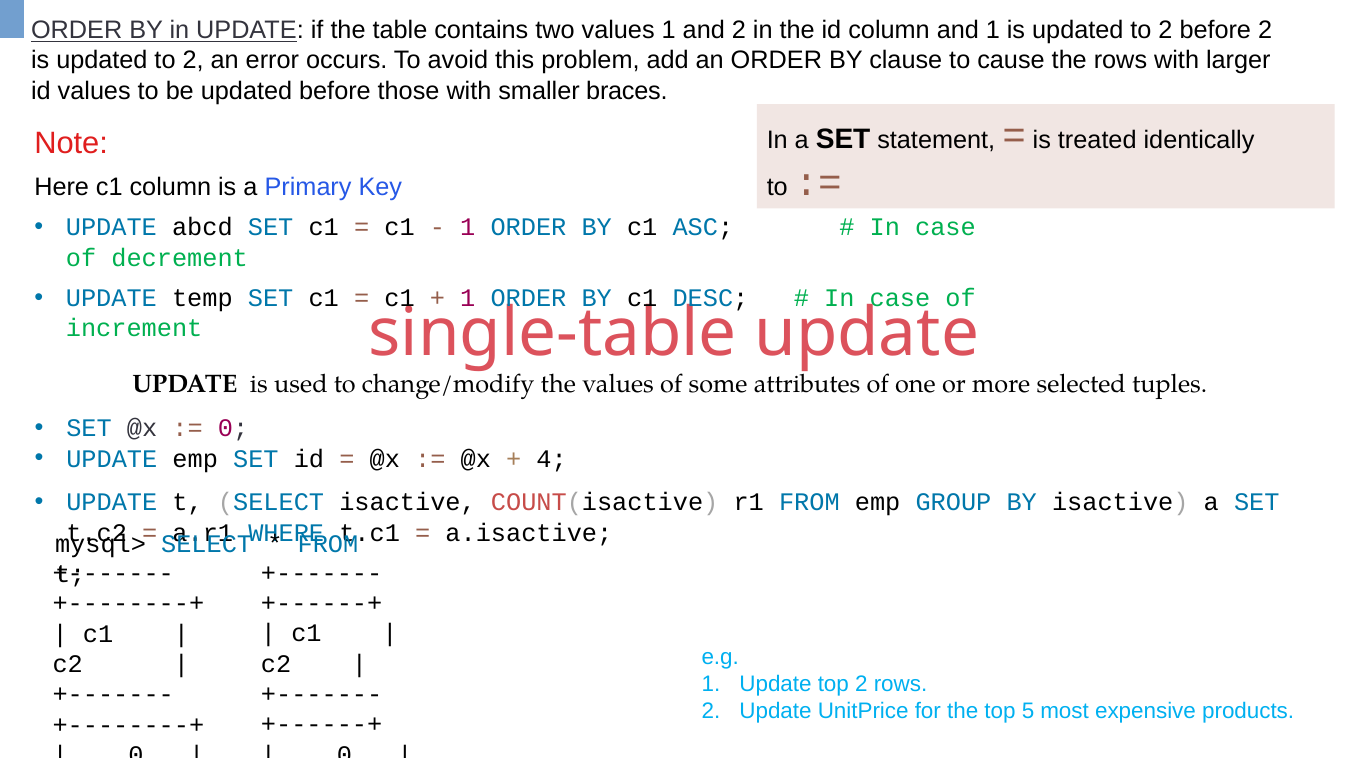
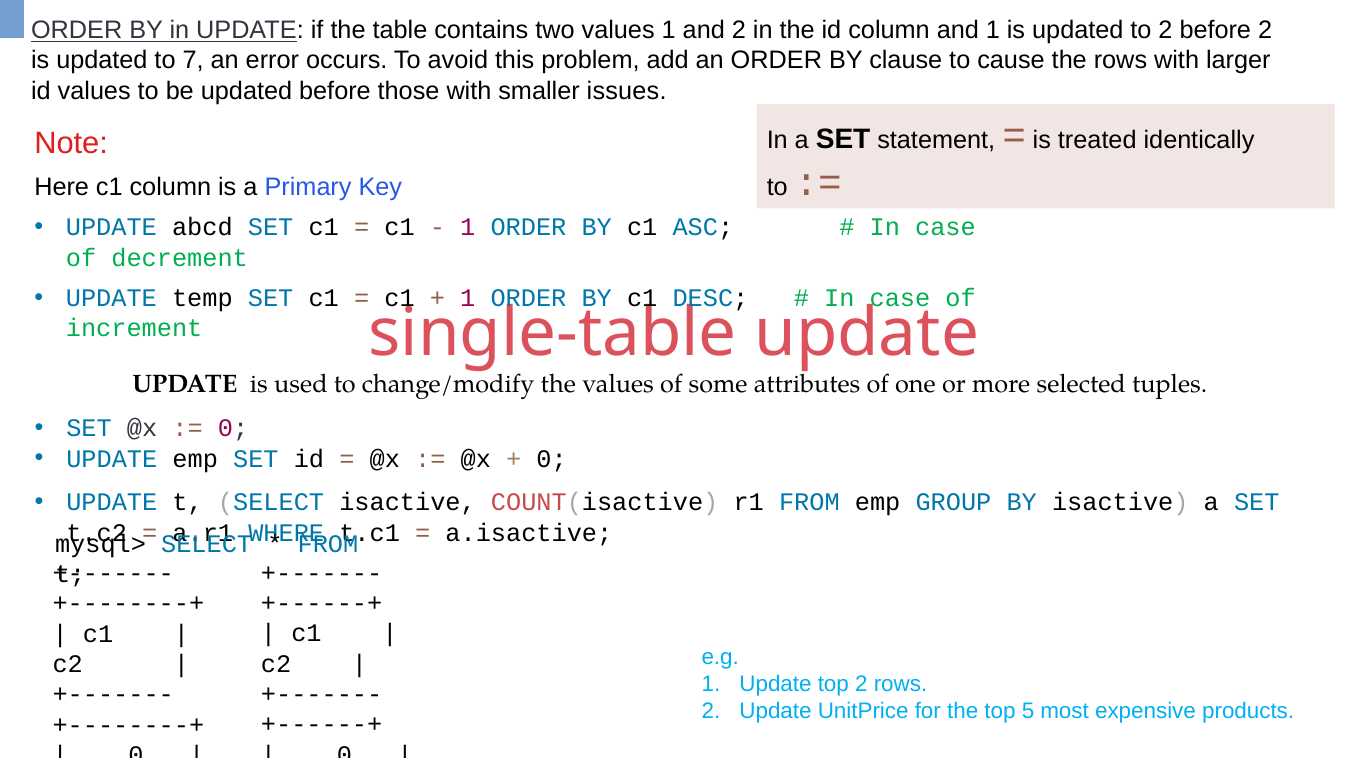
2: 2 -> 7 (193, 61)
braces: braces -> issues (627, 91)
4: 4 -> 0 (552, 459)
